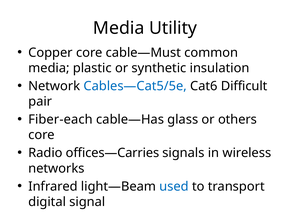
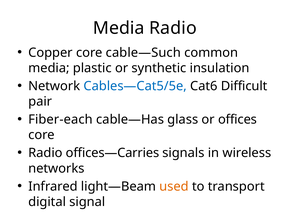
Media Utility: Utility -> Radio (173, 28)
cable—Must: cable—Must -> cable—Such (143, 53)
others: others -> offices (237, 120)
used colour: blue -> orange (174, 187)
